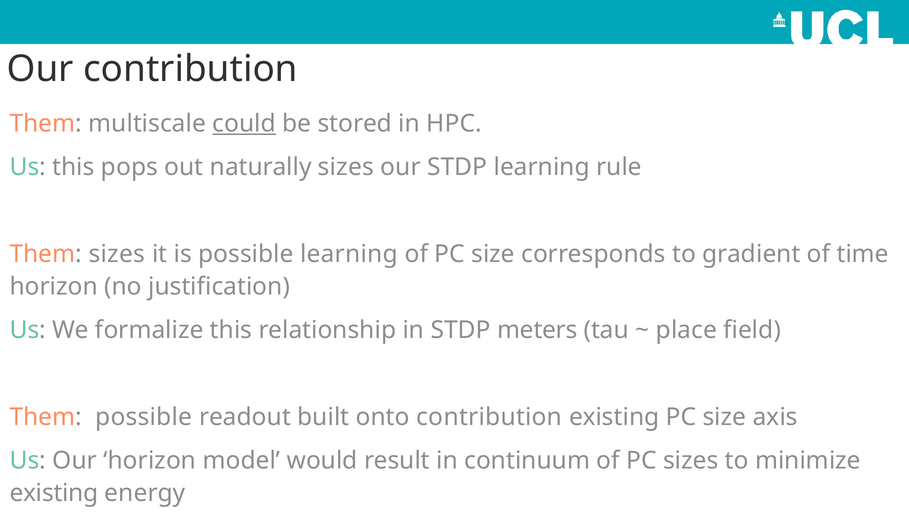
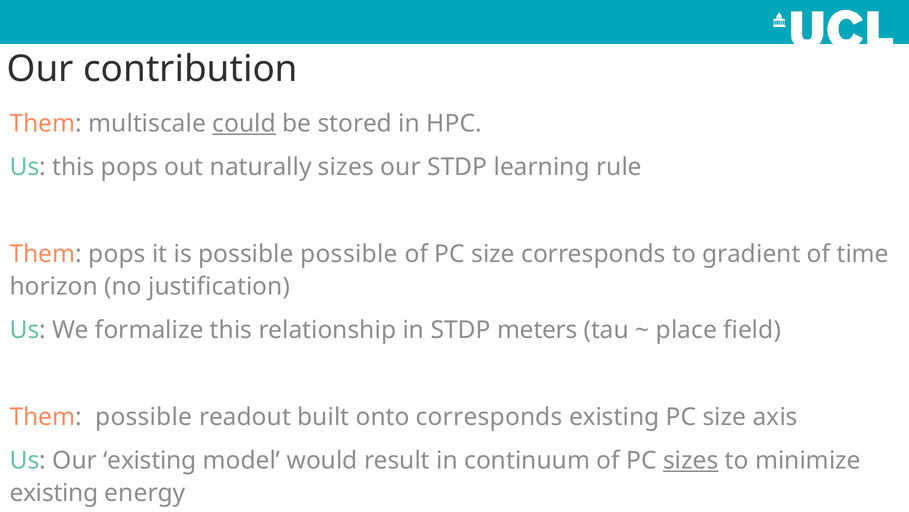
Them sizes: sizes -> pops (117, 254)
possible learning: learning -> possible (349, 254)
onto contribution: contribution -> corresponds (489, 417)
Our horizon: horizon -> existing (150, 460)
sizes underline: none -> present (691, 460)
